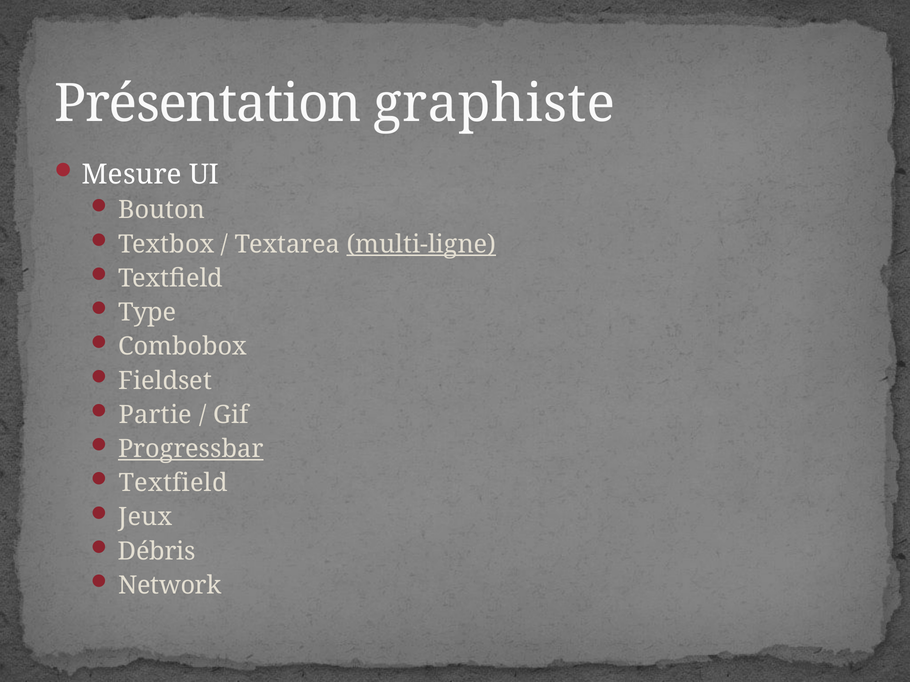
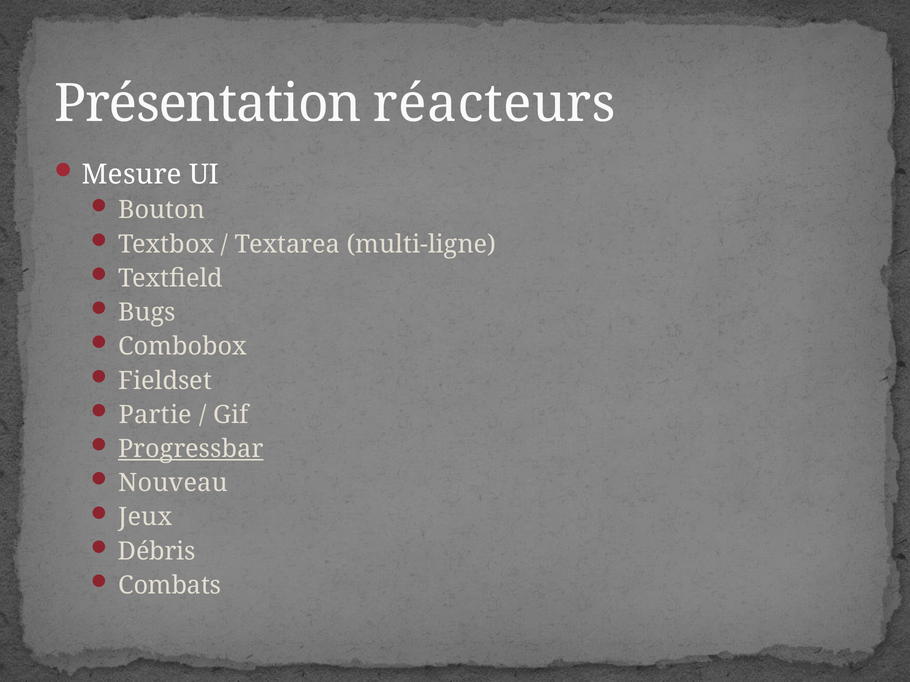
graphiste: graphiste -> réacteurs (494, 104)
multi-ligne underline: present -> none (421, 244)
Type: Type -> Bugs (147, 313)
Textfield: Textfield -> Nouveau (173, 483)
Network: Network -> Combats (170, 586)
